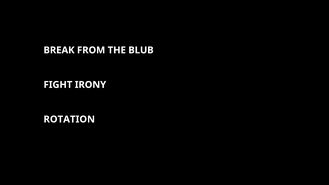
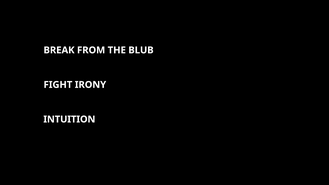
ROTATION: ROTATION -> INTUITION (69, 119)
